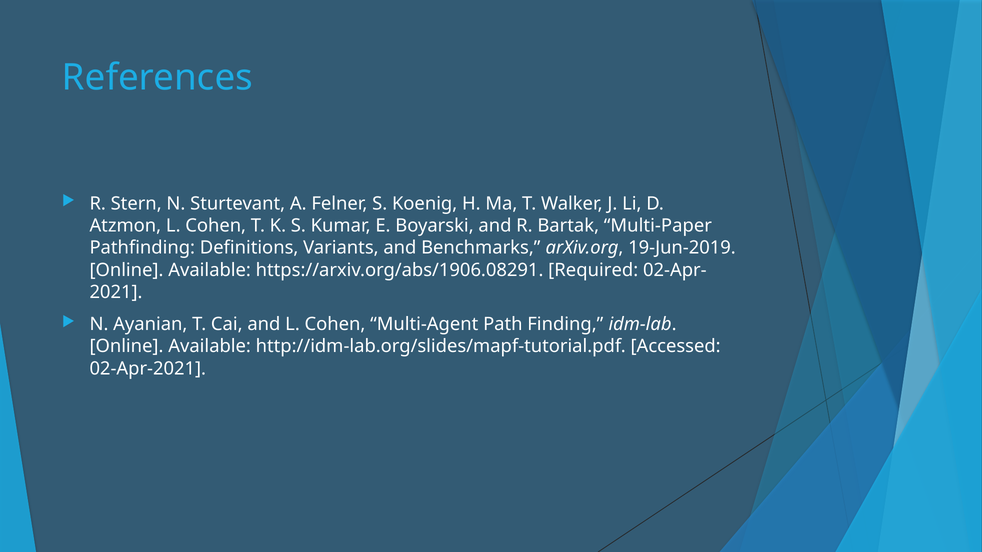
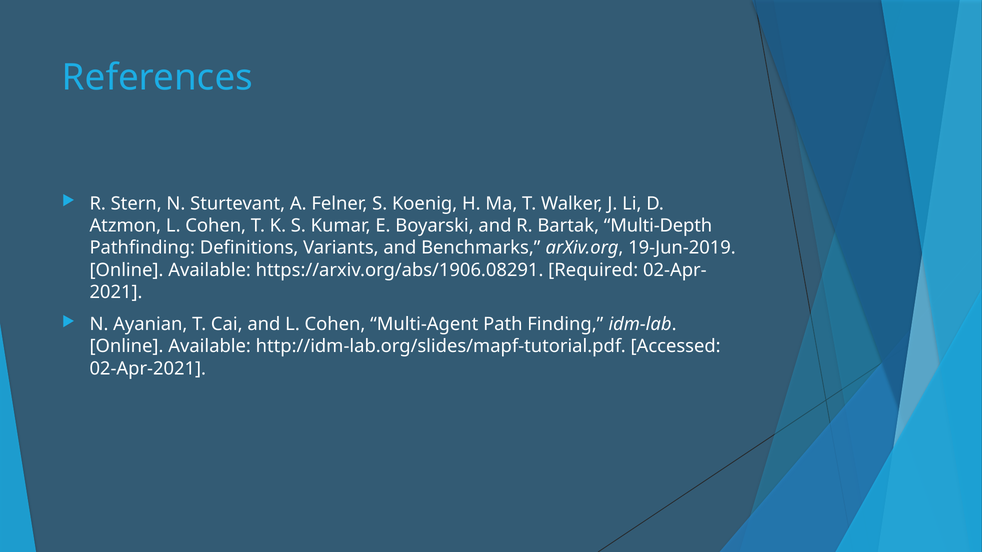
Multi-Paper: Multi-Paper -> Multi-Depth (658, 226)
